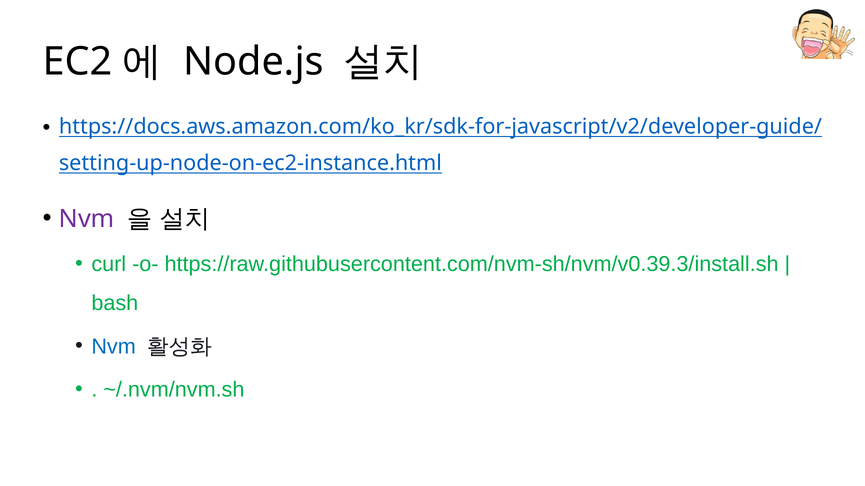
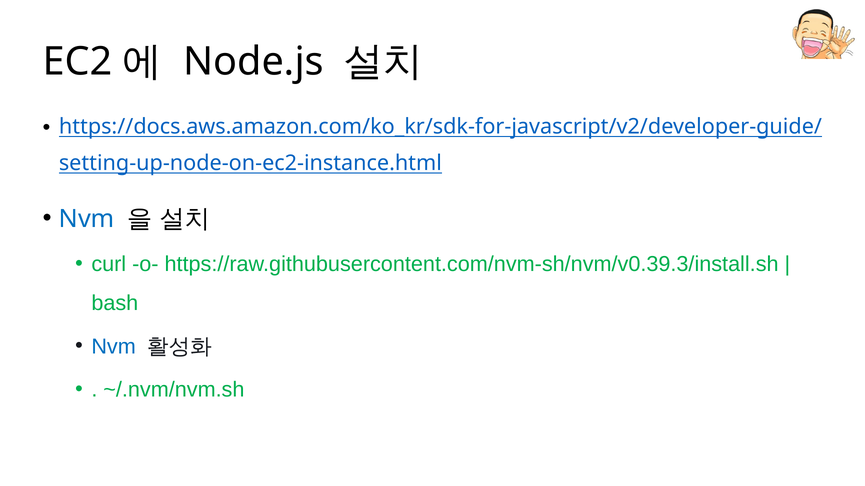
Nvm colour: purple -> blue (87, 219)
